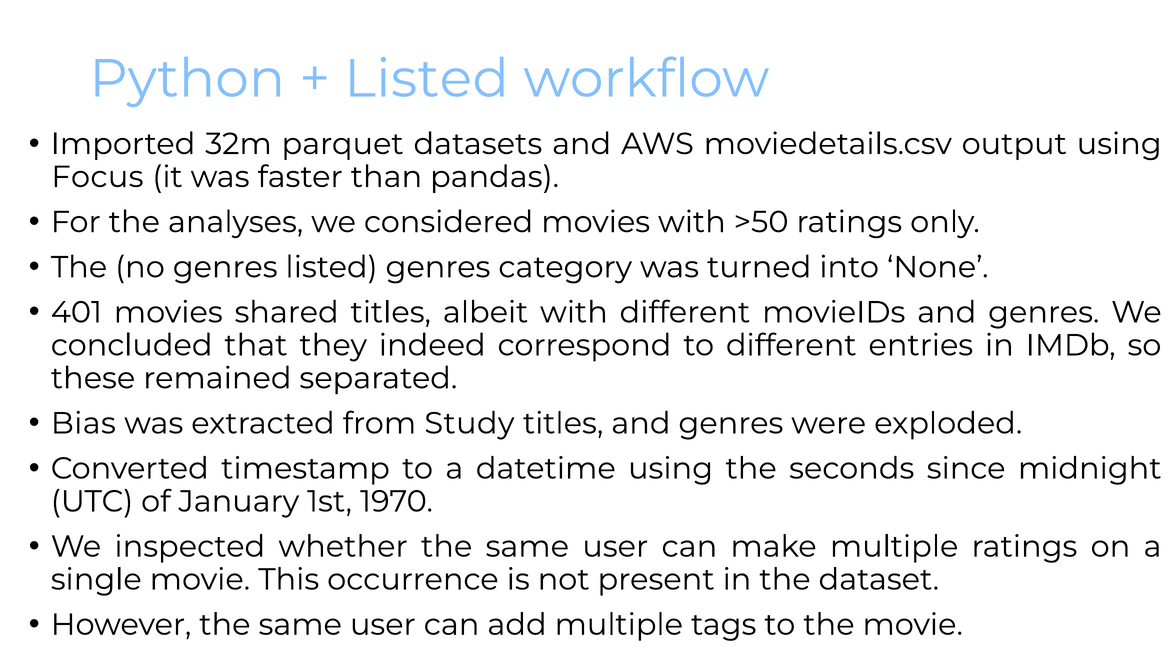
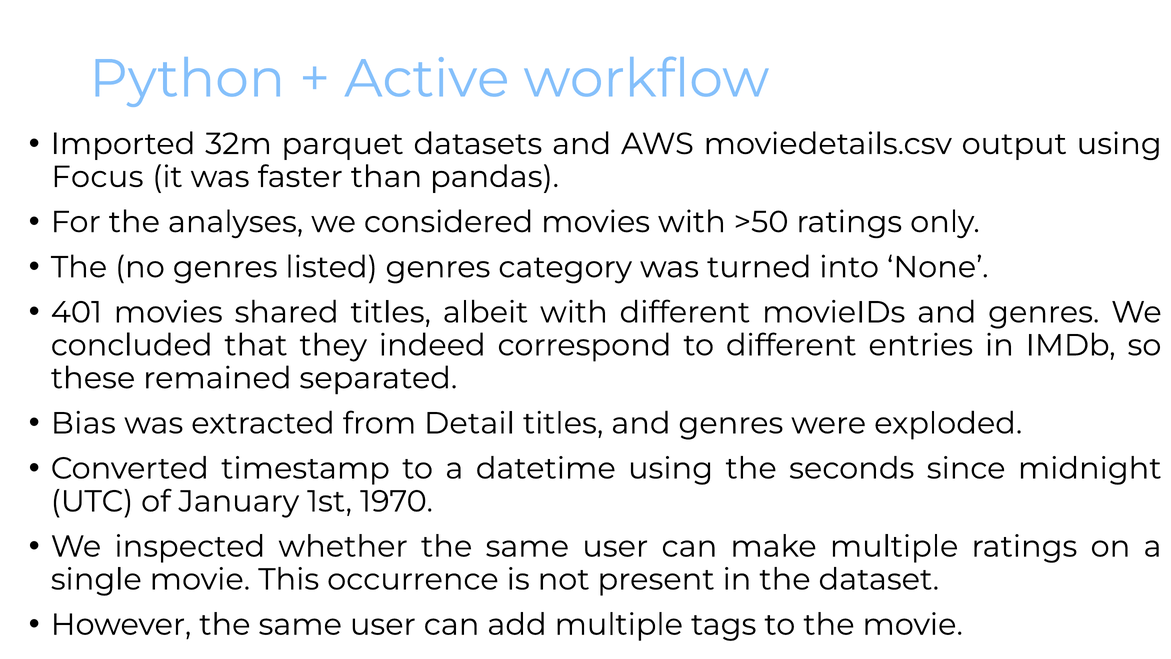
Listed: Listed -> Active (427, 79)
Study: Study -> Detail (469, 423)
